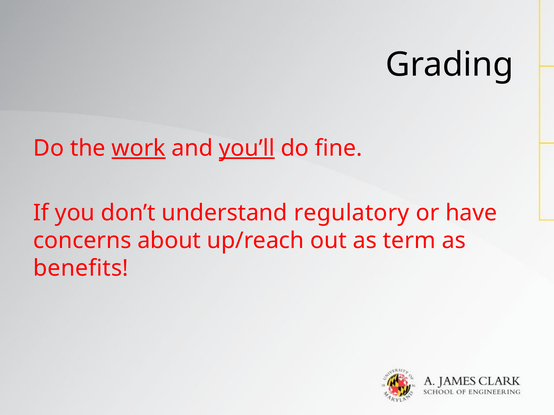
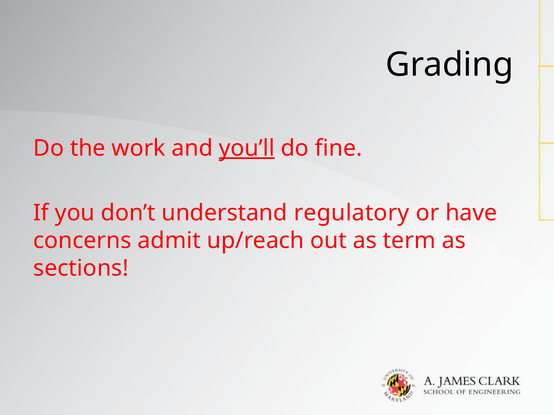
work underline: present -> none (139, 148)
about: about -> admit (169, 241)
benefits: benefits -> sections (81, 268)
